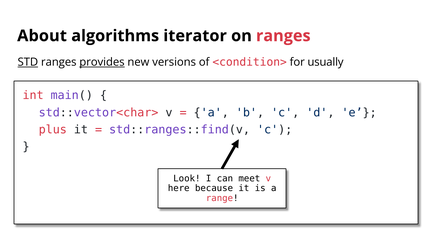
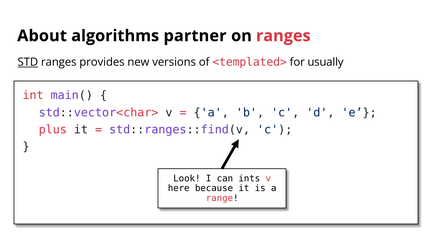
iterator: iterator -> partner (195, 36)
provides underline: present -> none (102, 62)
<condition>: <condition> -> <templated> (250, 62)
meet: meet -> ints (249, 179)
